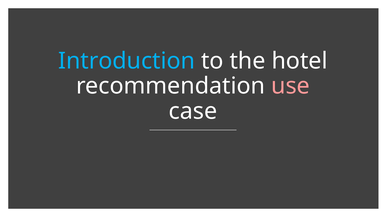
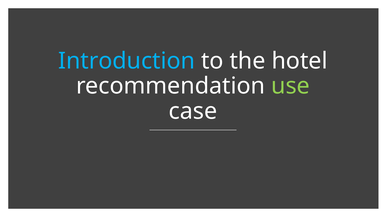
use colour: pink -> light green (290, 86)
